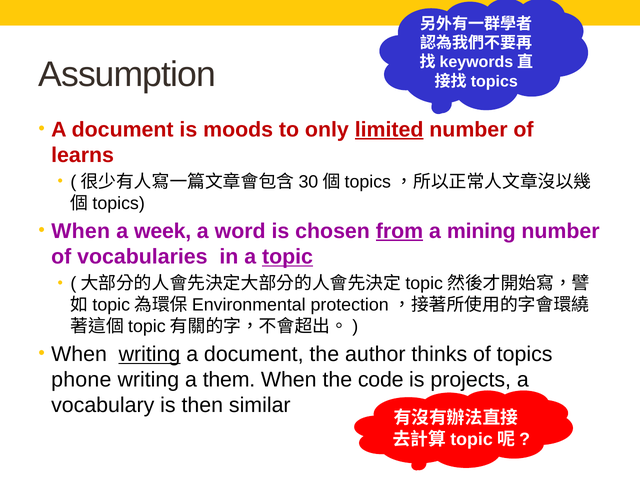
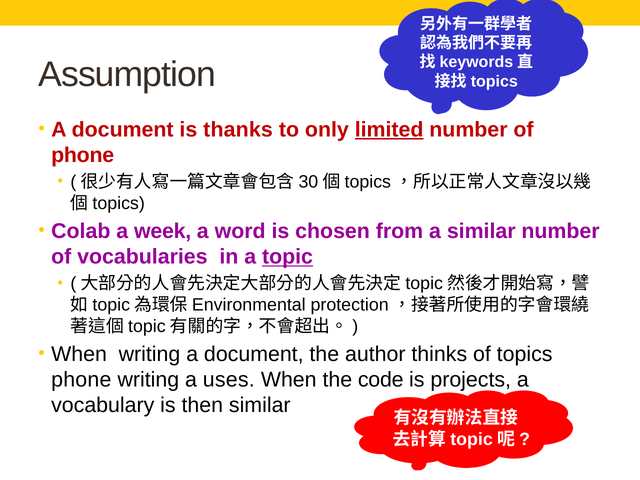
moods: moods -> thanks (238, 129)
learns: learns -> phone (83, 155)
When: When -> Colab (81, 231)
from underline: present -> none (399, 231)
a mining: mining -> similar (481, 231)
writing underline: present -> none (150, 354)
them: them -> uses (229, 380)
